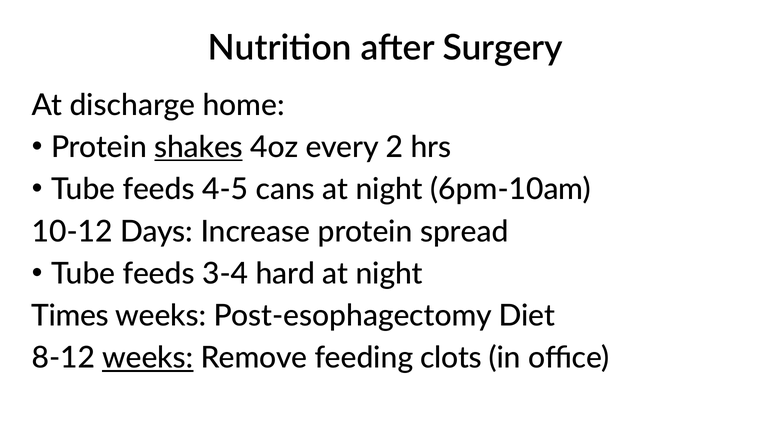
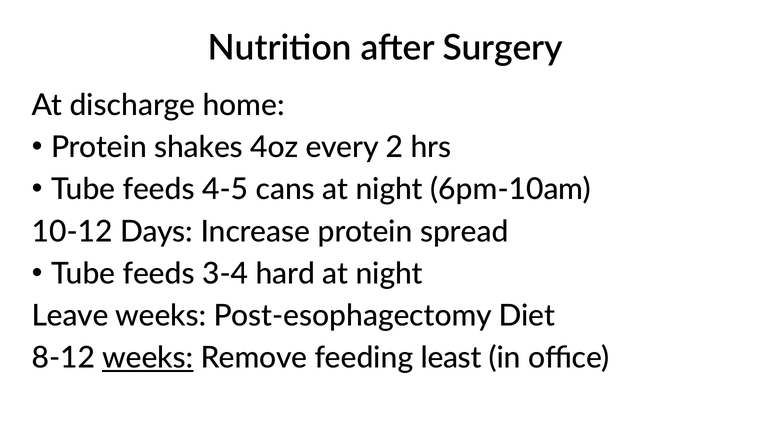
shakes underline: present -> none (199, 147)
Times: Times -> Leave (70, 316)
clots: clots -> least (451, 358)
